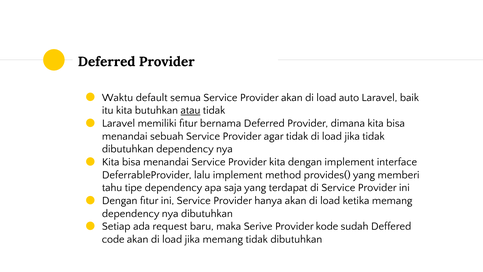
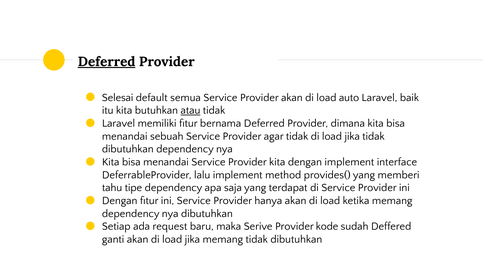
Deferred underline: none -> present (107, 62)
Waktu: Waktu -> Selesai (118, 97)
code: code -> ganti (113, 239)
